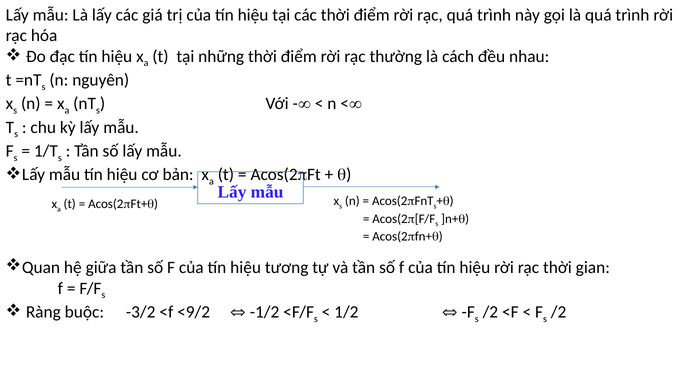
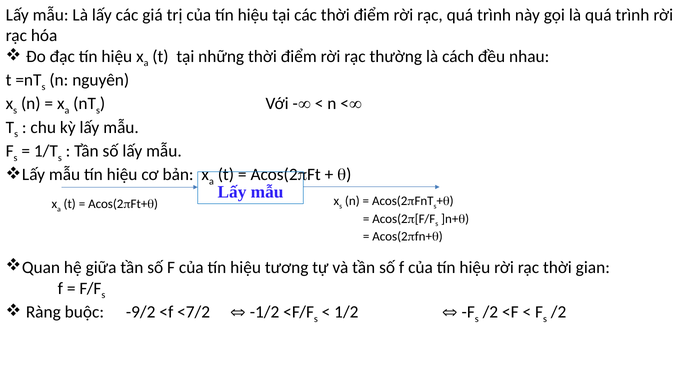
-3/2: -3/2 -> -9/2 (141, 312)
<9/2: <9/2 -> <7/2 (194, 312)
